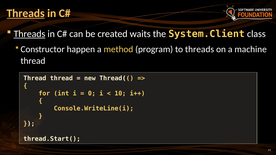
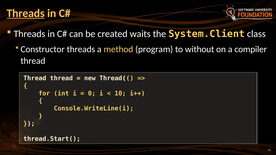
Threads underline: present -> none (29, 34)
Constructor happen: happen -> threads (81, 49)
to threads: threads -> without (200, 49)
machine: machine -> compiler (251, 49)
